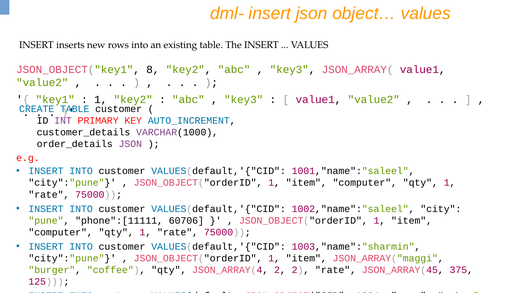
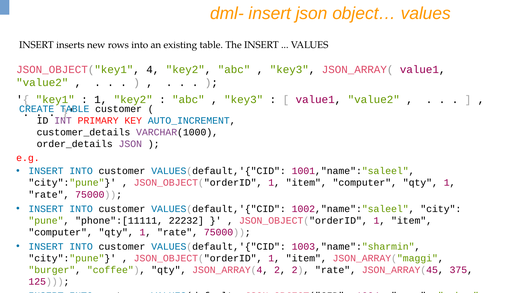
8: 8 -> 4 (153, 69)
60706: 60706 -> 22232 (186, 220)
